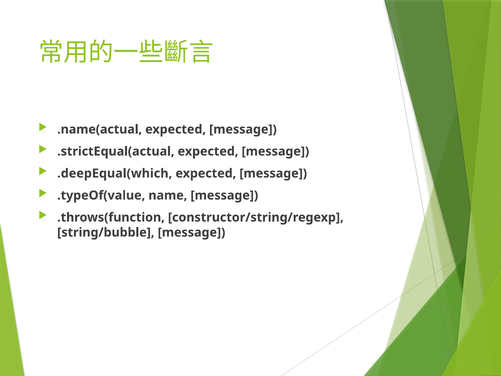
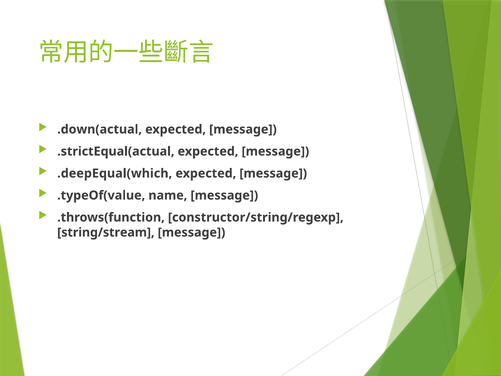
.name(actual: .name(actual -> .down(actual (100, 129)
string/bubble: string/bubble -> string/stream (106, 232)
